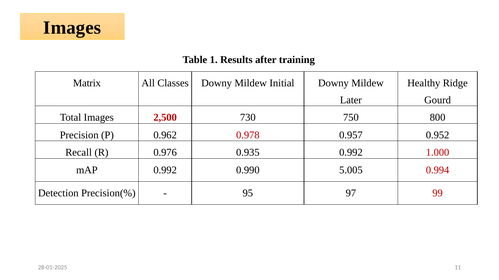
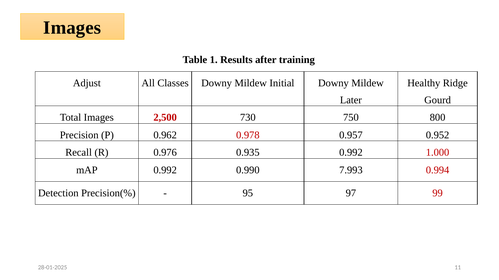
Matrix: Matrix -> Adjust (87, 83)
5.005: 5.005 -> 7.993 (351, 170)
